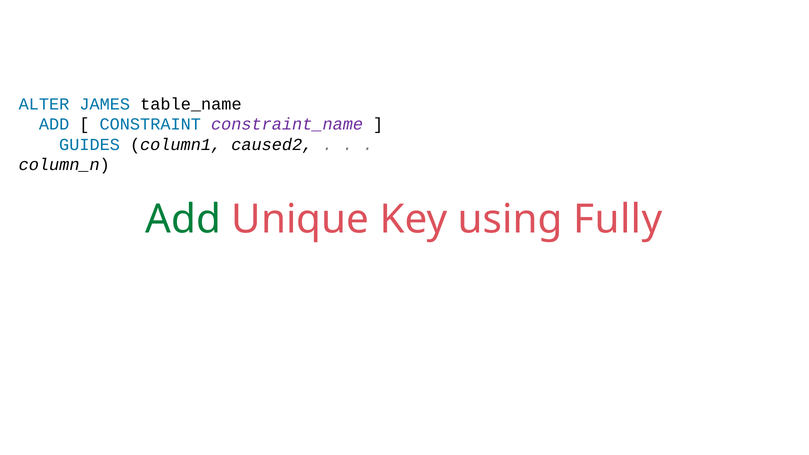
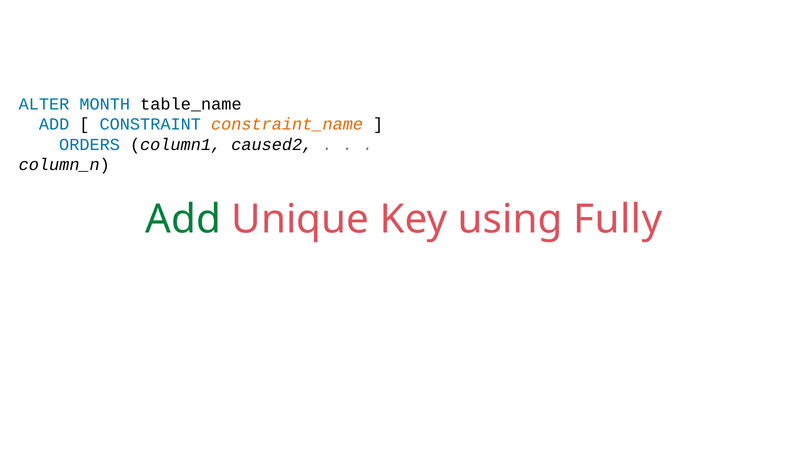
JAMES: JAMES -> MONTH (105, 104)
constraint_name colour: purple -> orange (287, 124)
GUIDES: GUIDES -> ORDERS (90, 145)
